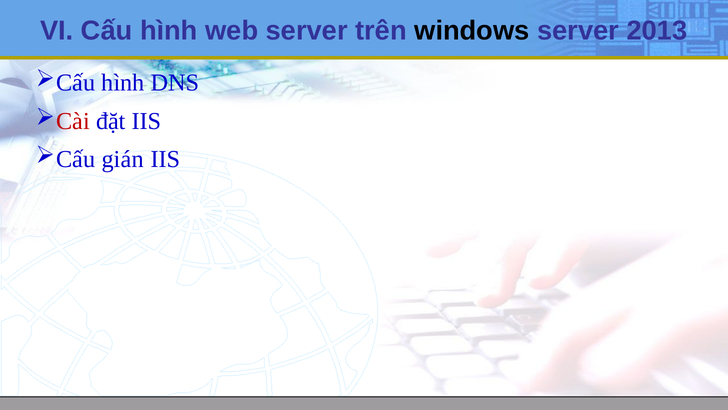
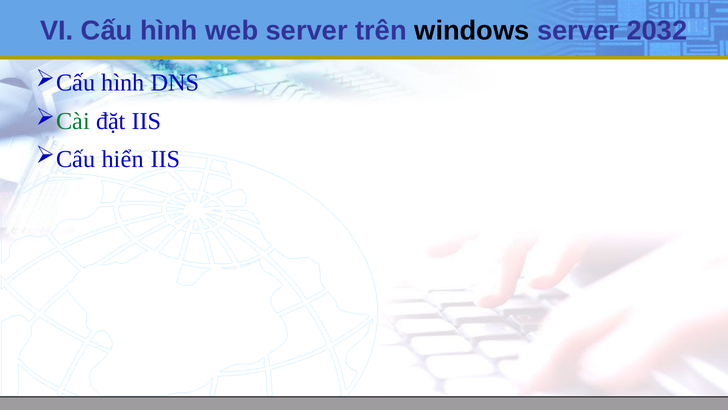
2013: 2013 -> 2032 (657, 31)
Cài colour: red -> green (73, 121)
gián: gián -> hiển (123, 159)
